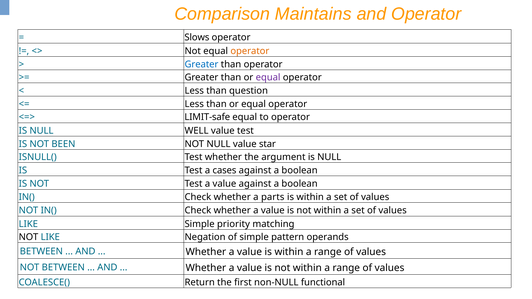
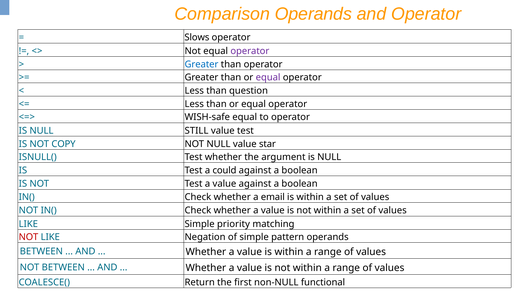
Comparison Maintains: Maintains -> Operands (313, 14)
operator colour: orange -> purple (250, 51)
LIMIT-safe: LIMIT-safe -> WISH-safe (207, 117)
WELL: WELL -> STILL (197, 131)
BEEN: BEEN -> COPY (64, 144)
cases: cases -> could (224, 171)
parts: parts -> email (273, 197)
NOT colour: black -> red (29, 237)
